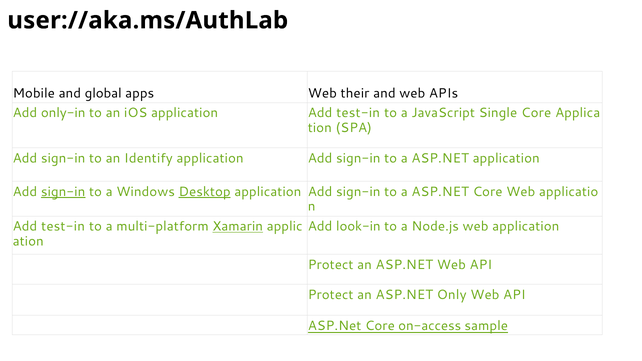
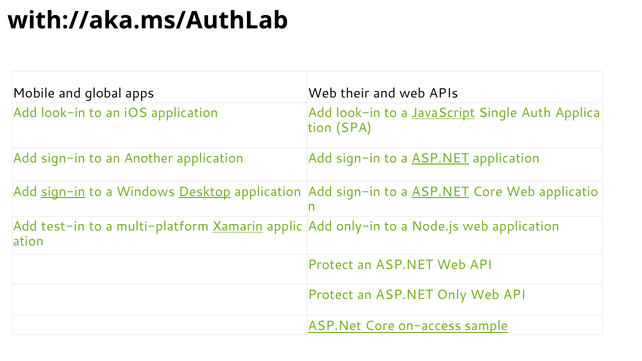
user://aka.ms/AuthLab: user://aka.ms/AuthLab -> with://aka.ms/AuthLab (148, 20)
only-in: only-in -> look-in (63, 113)
application Add test-in: test-in -> look-in (358, 113)
JavaScript underline: none -> present (443, 113)
Single Core: Core -> Auth (536, 113)
Identify: Identify -> Another (148, 158)
ASP.NET underline: none -> present (440, 158)
ASP.NET underline: none -> present (440, 192)
look-in: look-in -> only-in (358, 227)
